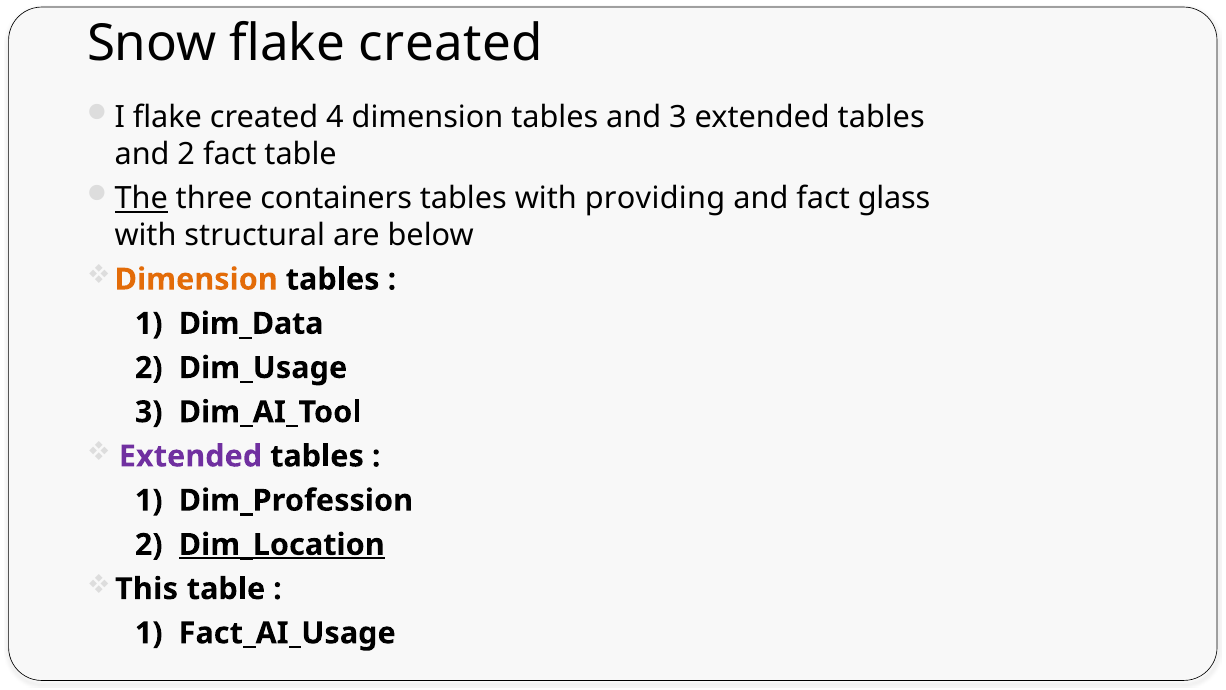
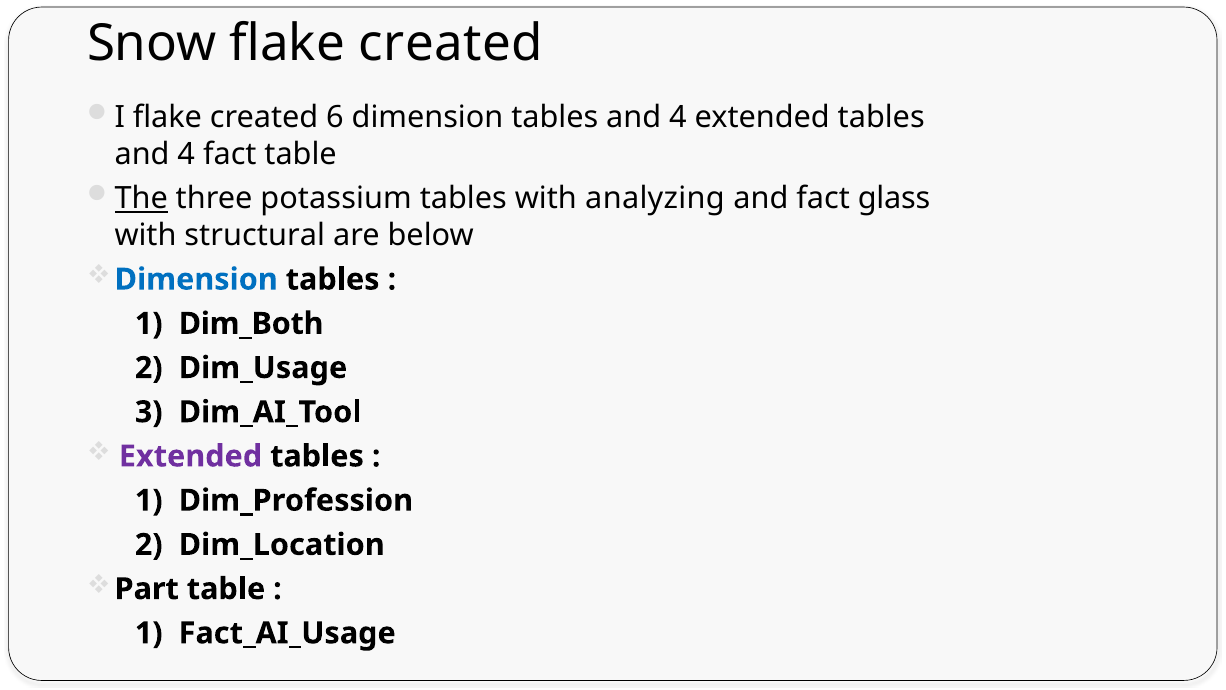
4: 4 -> 6 (335, 117)
dimension tables and 3: 3 -> 4 (678, 117)
2: 2 -> 4 (186, 154)
containers: containers -> potassium (336, 198)
providing: providing -> analyzing (655, 198)
Dimension colour: orange -> blue (196, 279)
Dim_Data: Dim_Data -> Dim_Both (251, 324)
Dim_Location underline: present -> none (282, 545)
This: This -> Part (147, 589)
